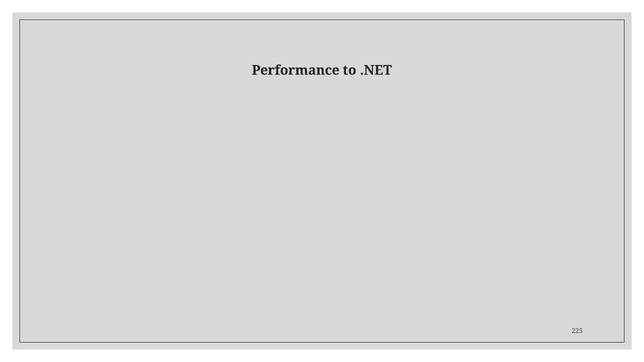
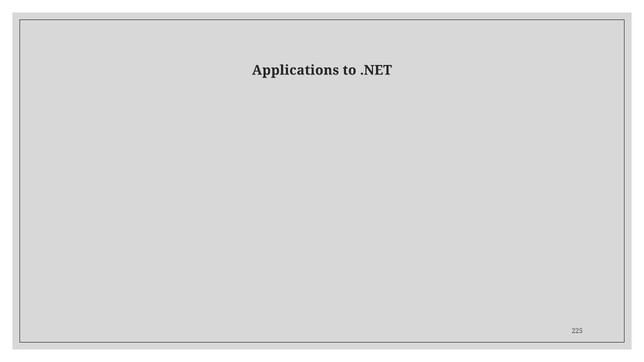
Performance: Performance -> Applications (296, 70)
